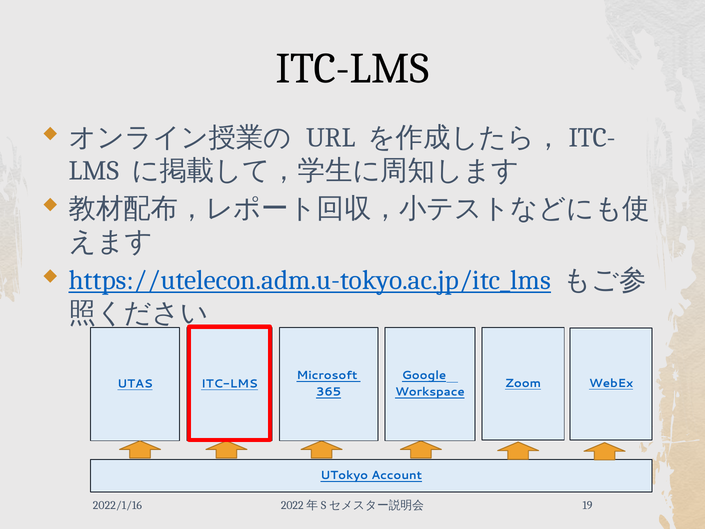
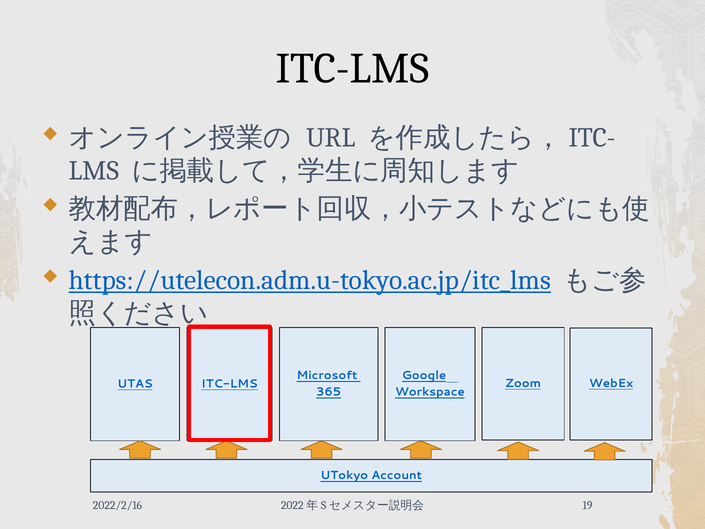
2022/1/16: 2022/1/16 -> 2022/2/16 (117, 505)
